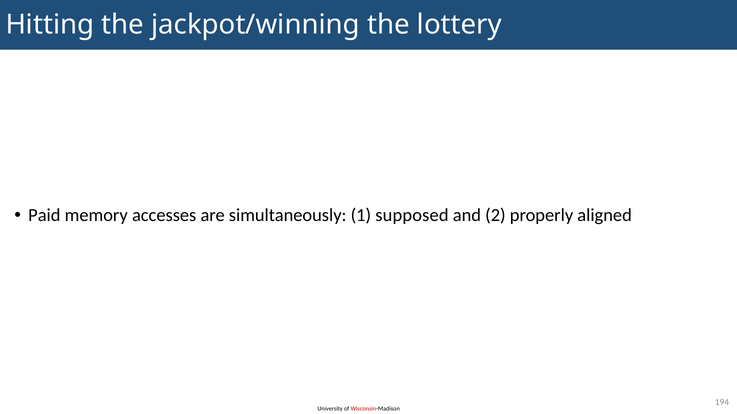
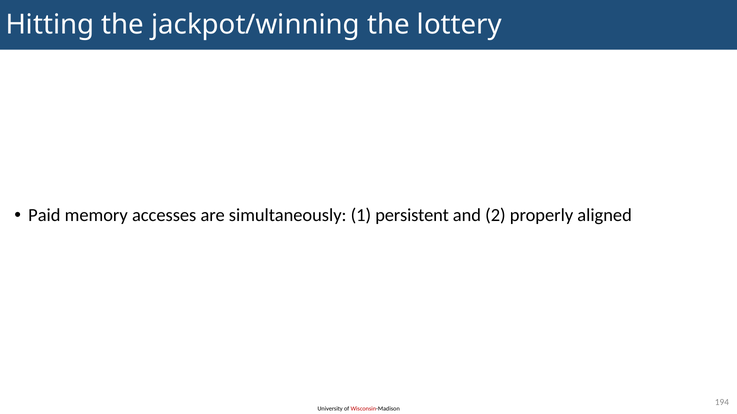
supposed: supposed -> persistent (412, 215)
